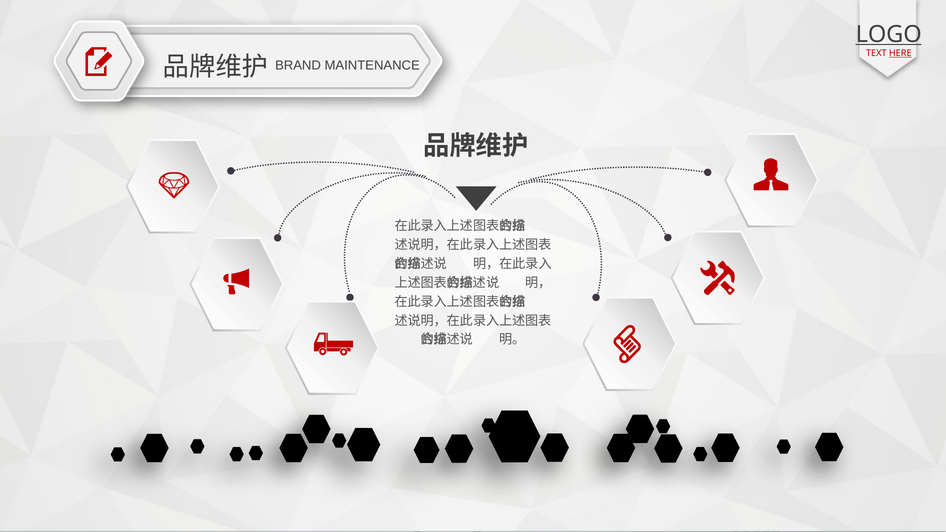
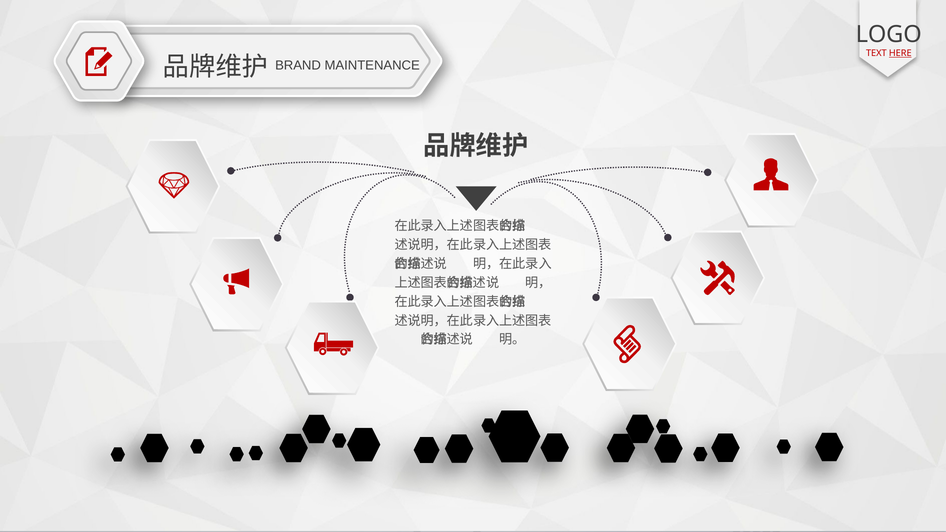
LOGO underline: present -> none (889, 34)
